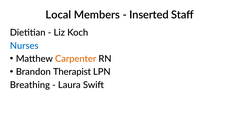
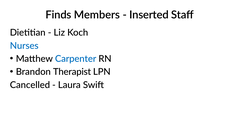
Local: Local -> Finds (58, 15)
Carpenter colour: orange -> blue (76, 59)
Breathing: Breathing -> Cancelled (30, 85)
